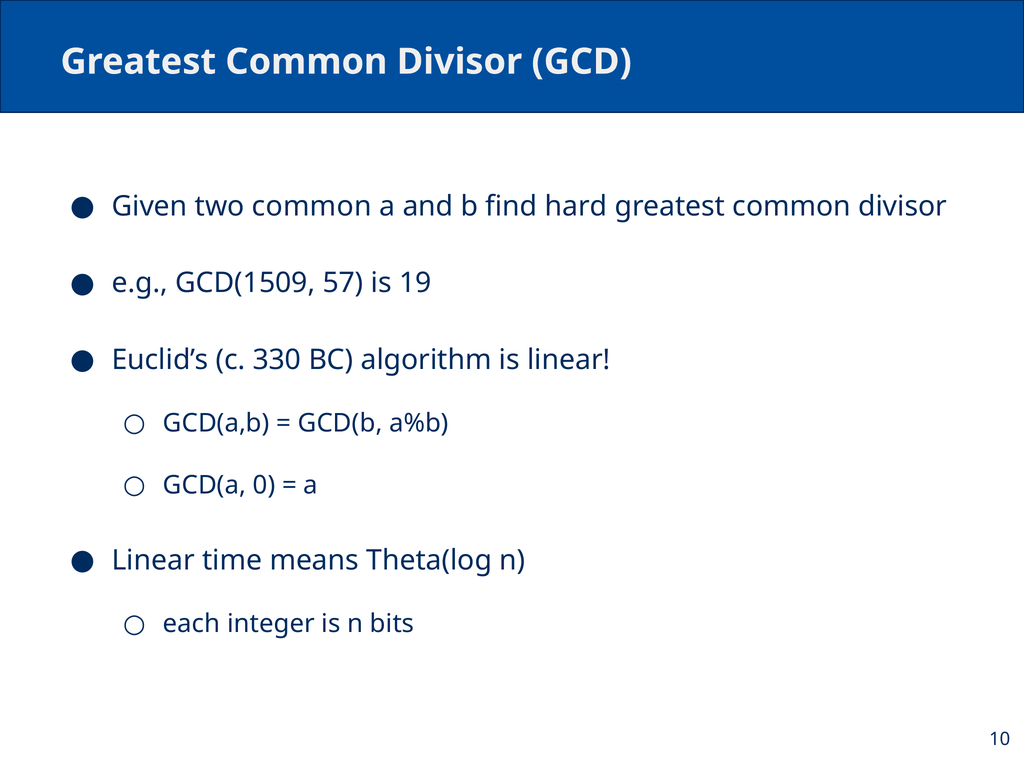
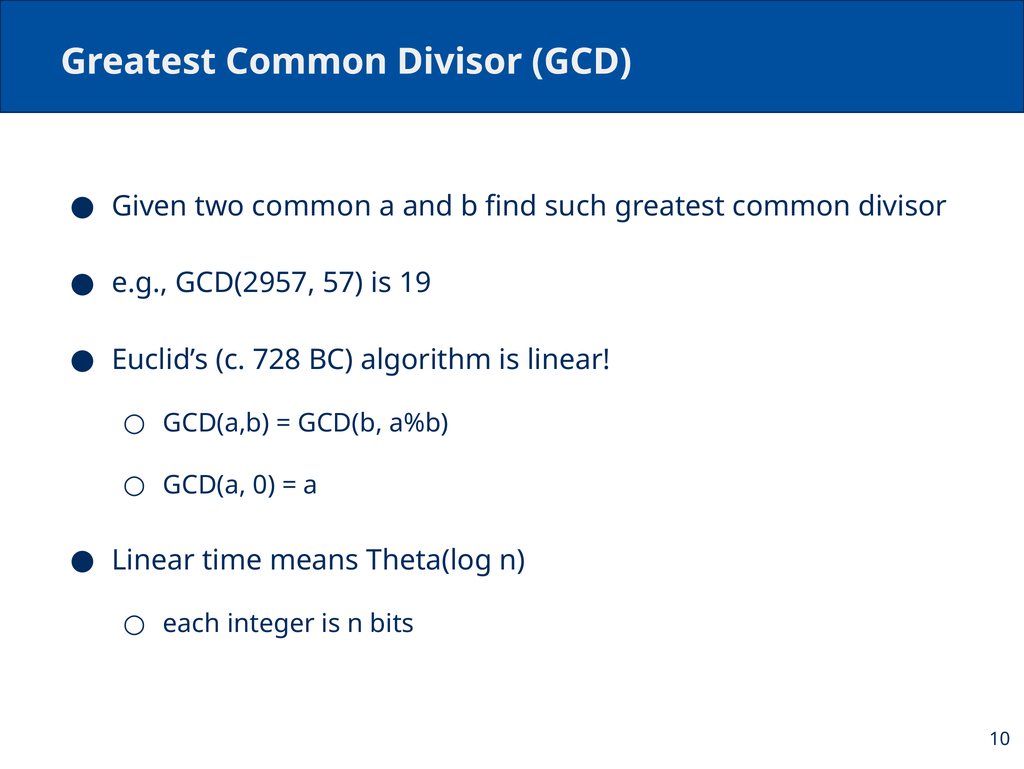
hard: hard -> such (576, 206)
GCD(1509: GCD(1509 -> GCD(2957 (245, 283)
330: 330 -> 728 (277, 359)
